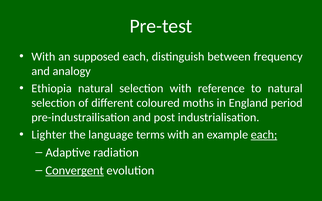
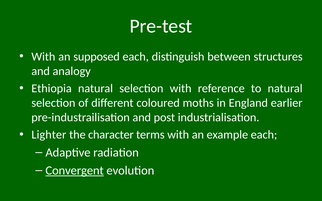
frequency: frequency -> structures (278, 57)
period: period -> earlier (287, 103)
language: language -> character (111, 135)
each underline: present -> none (264, 135)
